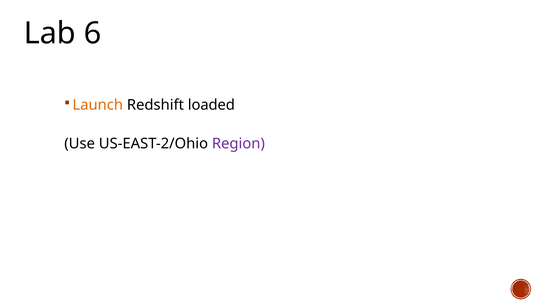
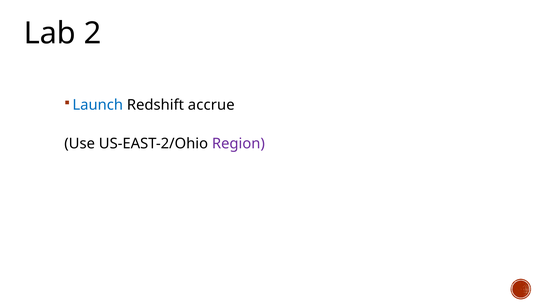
6: 6 -> 2 (93, 33)
Launch colour: orange -> blue (98, 105)
loaded: loaded -> accrue (211, 105)
